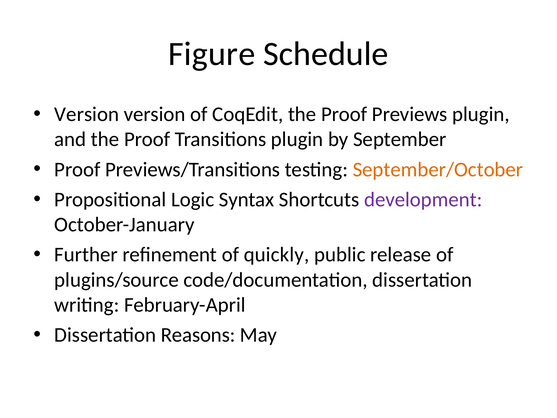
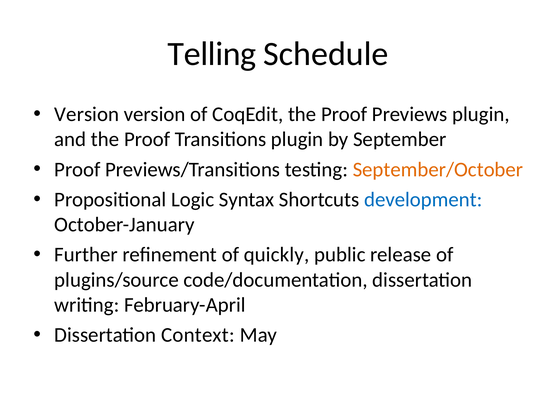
Figure: Figure -> Telling (212, 54)
development colour: purple -> blue (423, 199)
Reasons: Reasons -> Context (198, 335)
